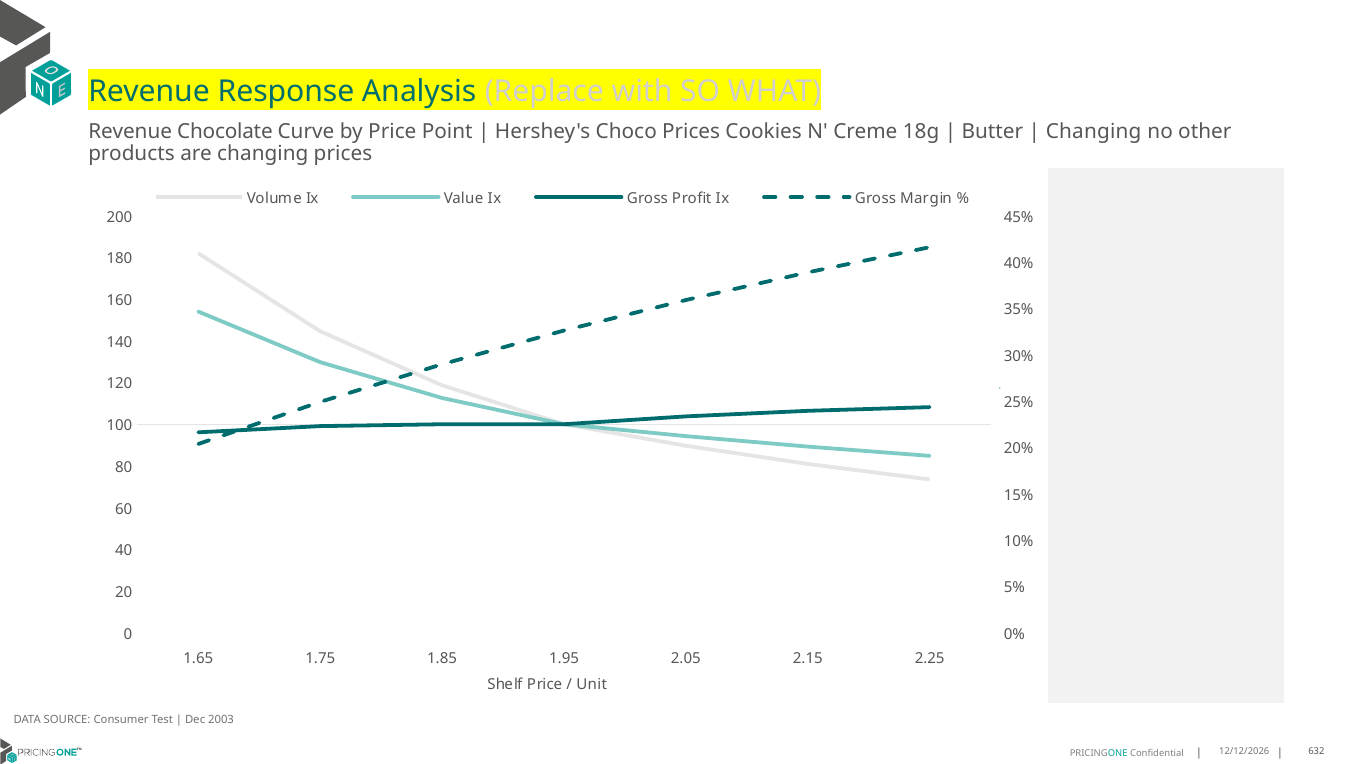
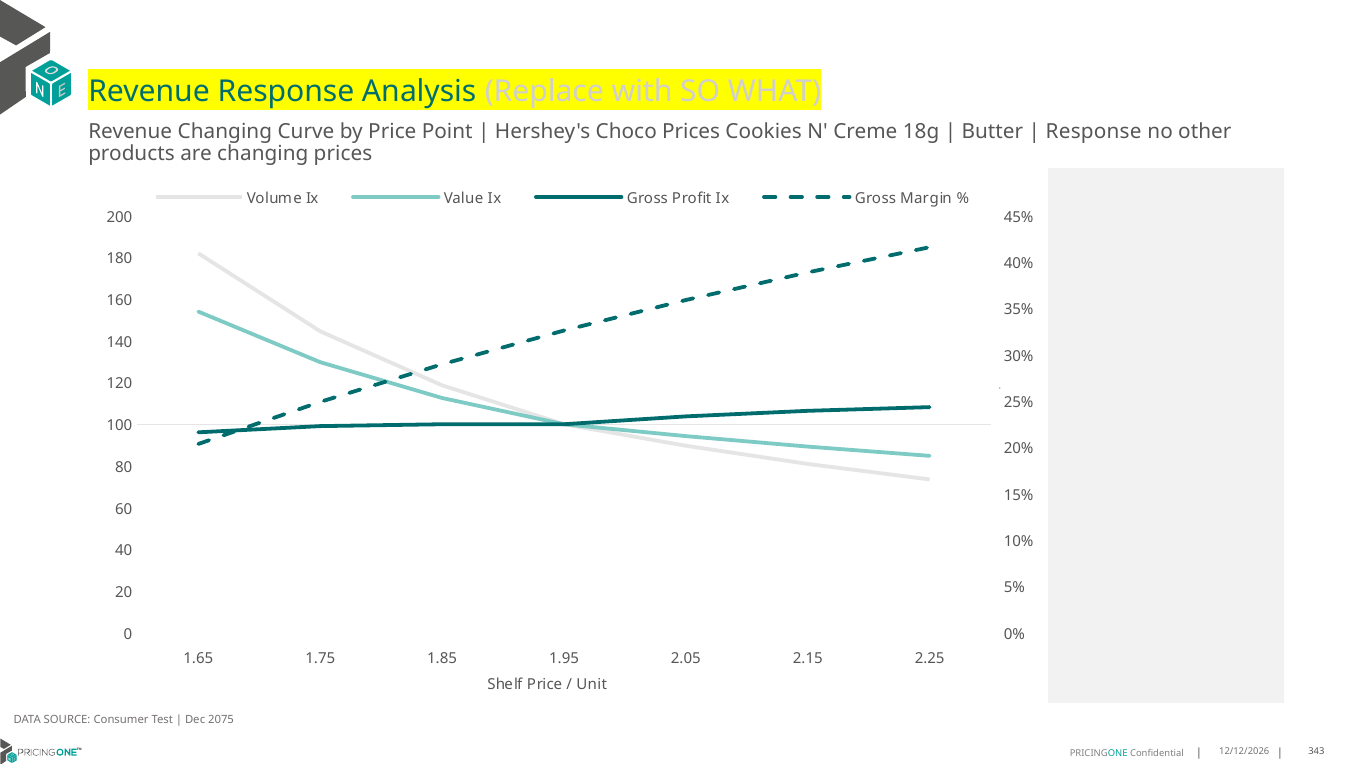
Revenue Chocolate: Chocolate -> Changing (225, 131)
Changing: Changing -> Response (1094, 131)
2003: 2003 -> 2075 (221, 719)
632: 632 -> 343 (1316, 751)
